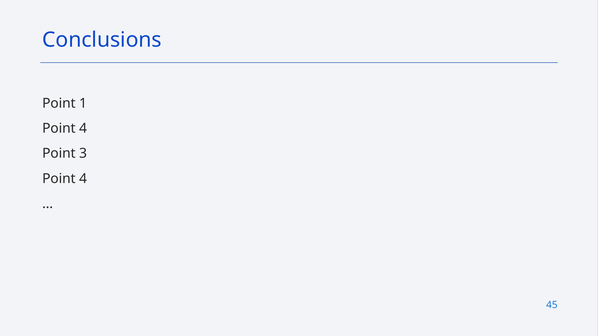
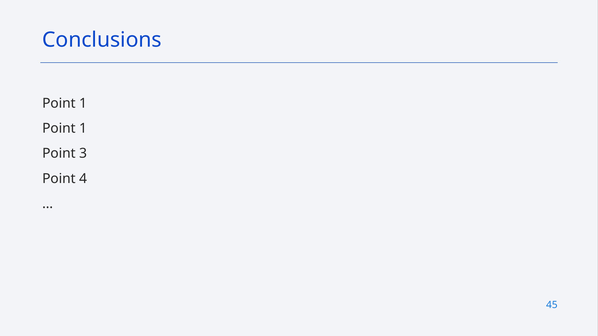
4: 4 -> 1 (83, 128)
